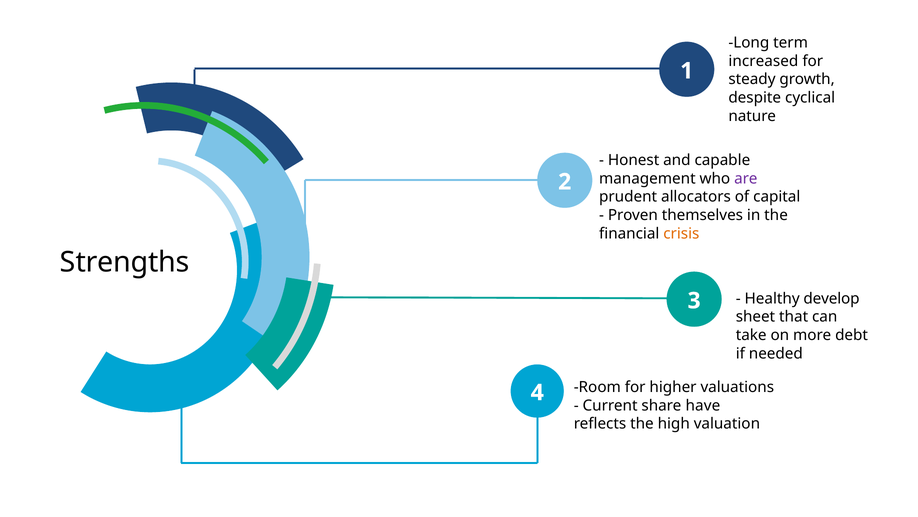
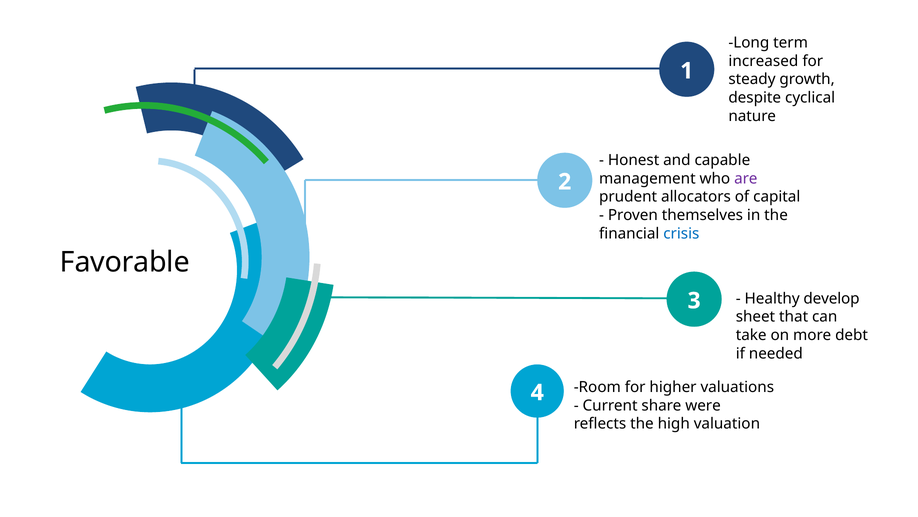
crisis colour: orange -> blue (681, 233)
Strengths: Strengths -> Favorable (125, 262)
have: have -> were (703, 405)
